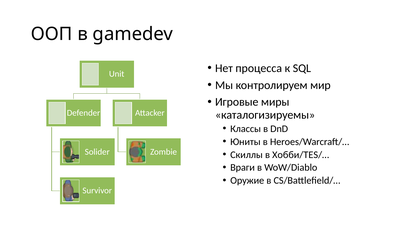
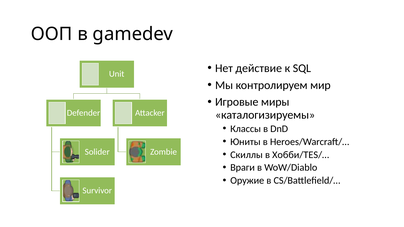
процесса: процесса -> действие (259, 68)
